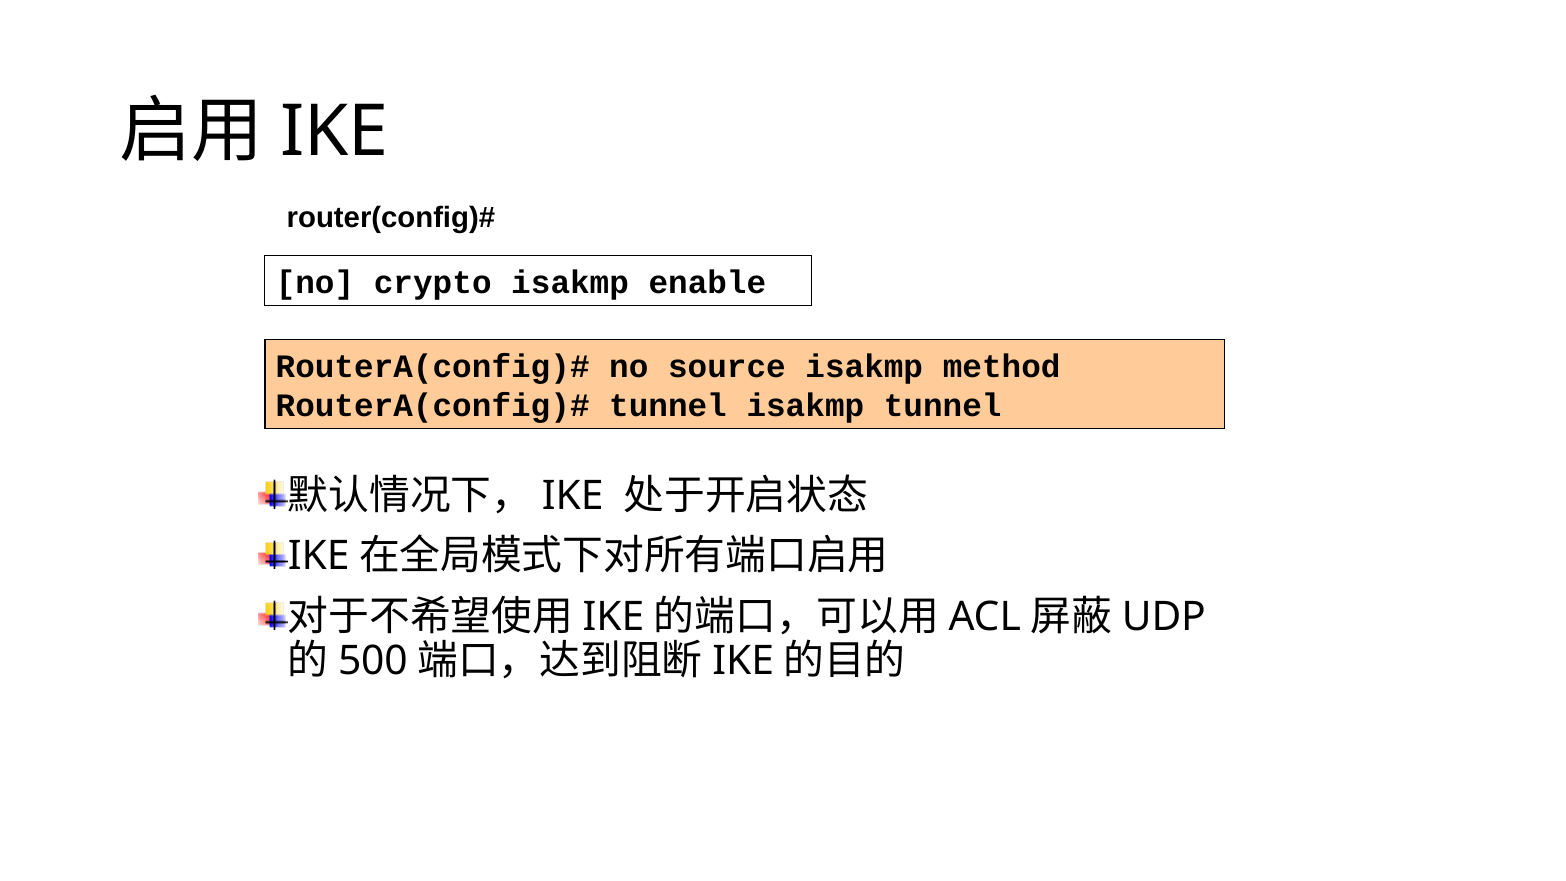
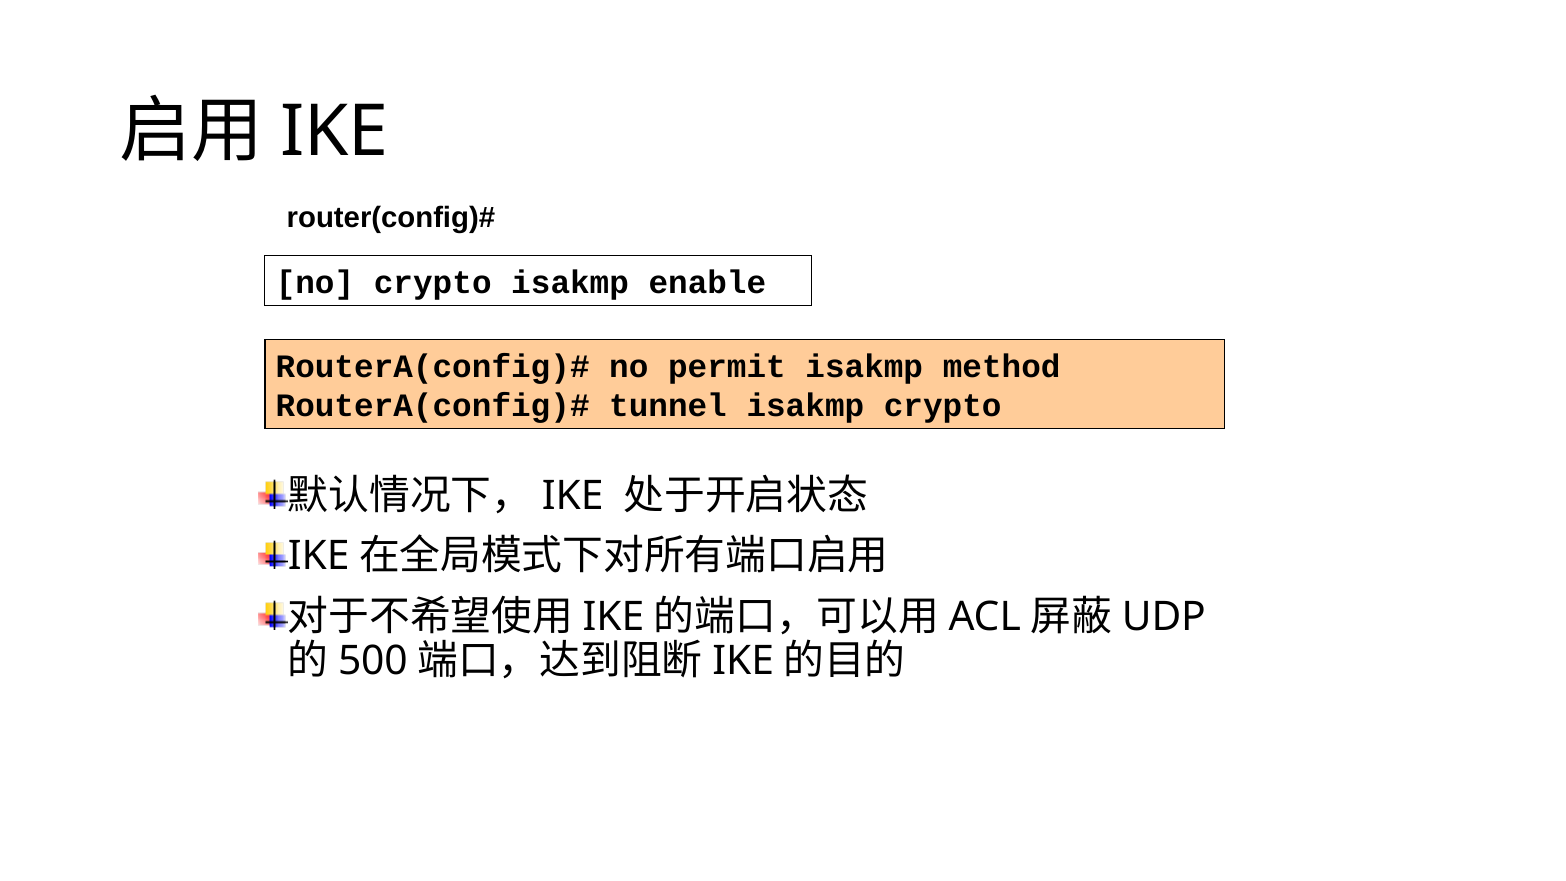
source: source -> permit (727, 366)
isakmp tunnel: tunnel -> crypto (943, 406)
